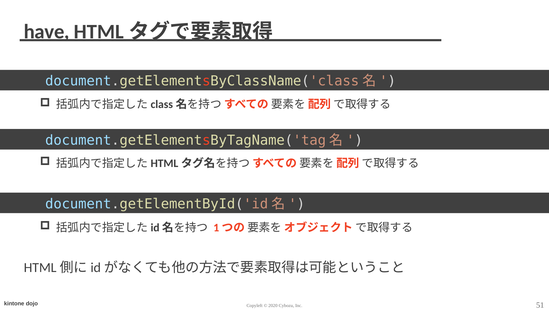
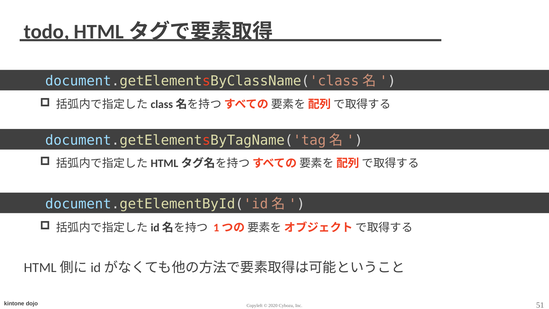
have: have -> todo (47, 32)
